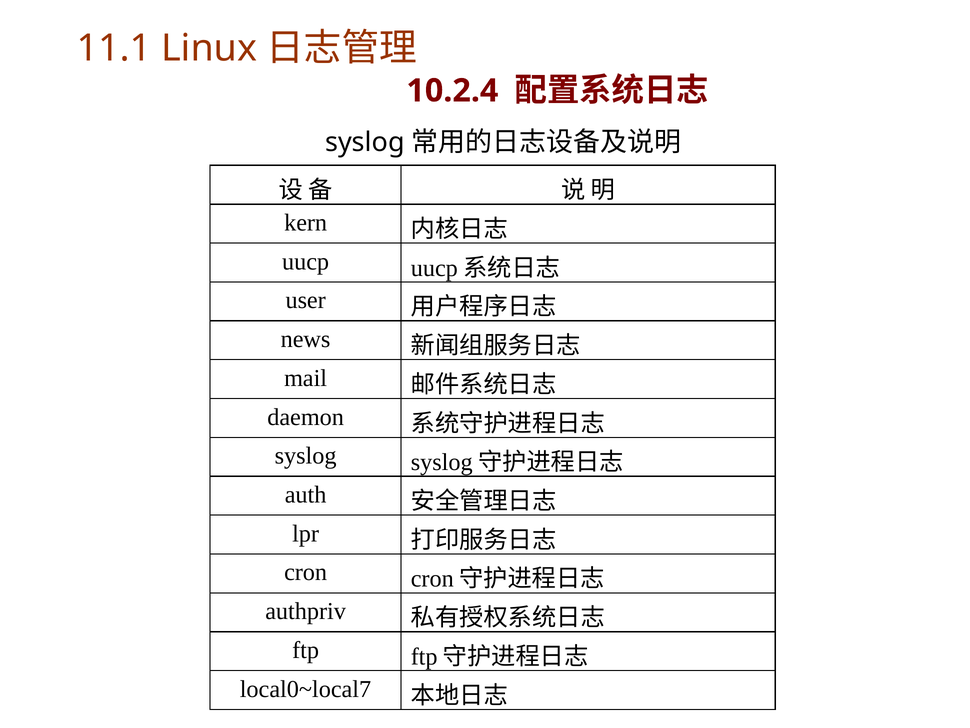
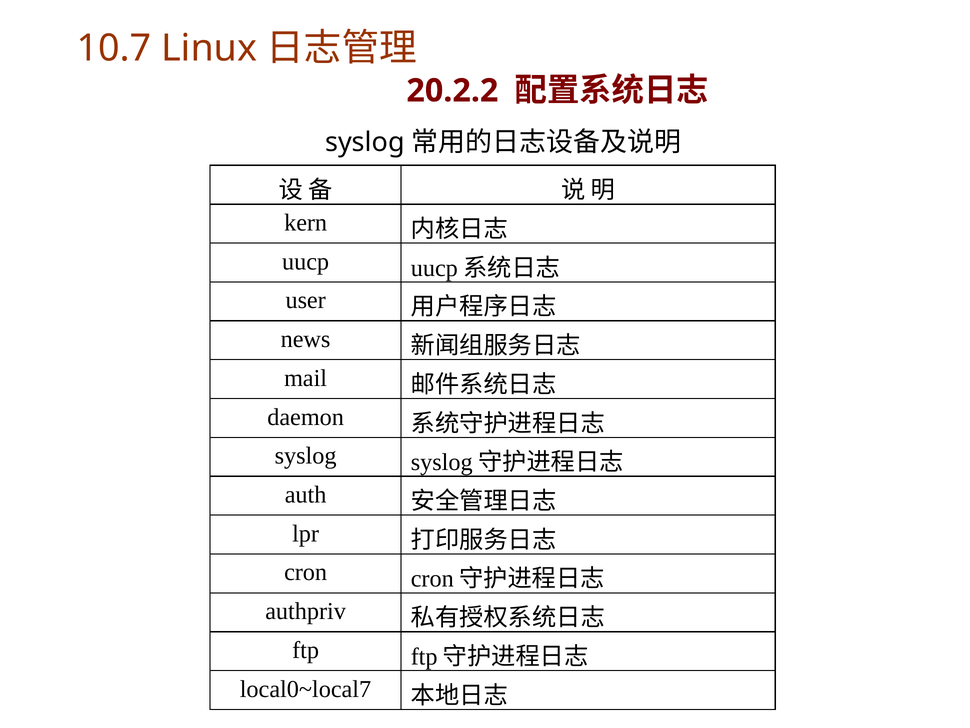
11.1: 11.1 -> 10.7 (114, 48)
10.2.4: 10.2.4 -> 20.2.2 (452, 91)
